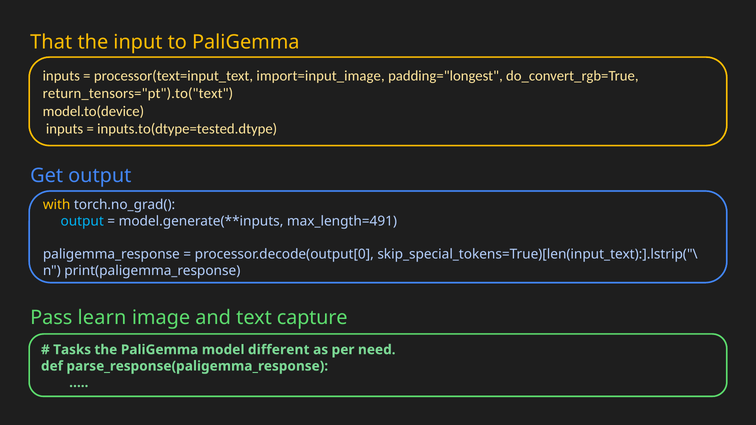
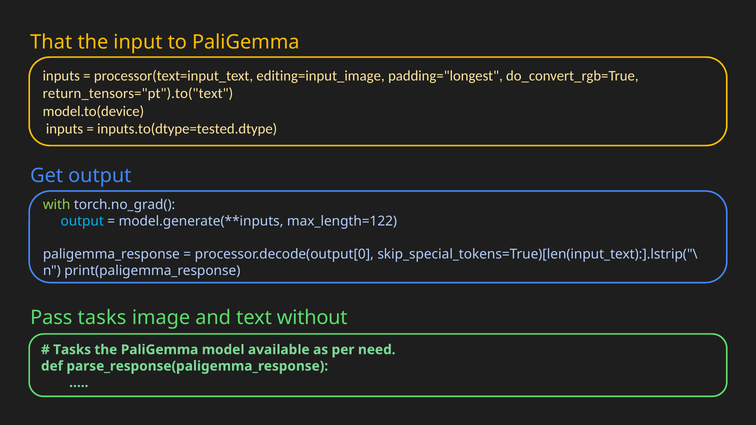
import=input_image: import=input_image -> editing=input_image (321, 76)
with colour: yellow -> light green (57, 205)
max_length=491: max_length=491 -> max_length=122 (342, 221)
Pass learn: learn -> tasks (102, 318)
capture: capture -> without (312, 318)
different: different -> available (279, 350)
